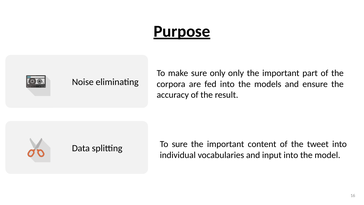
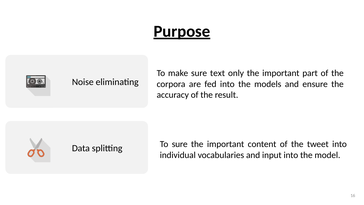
sure only: only -> text (218, 73)
